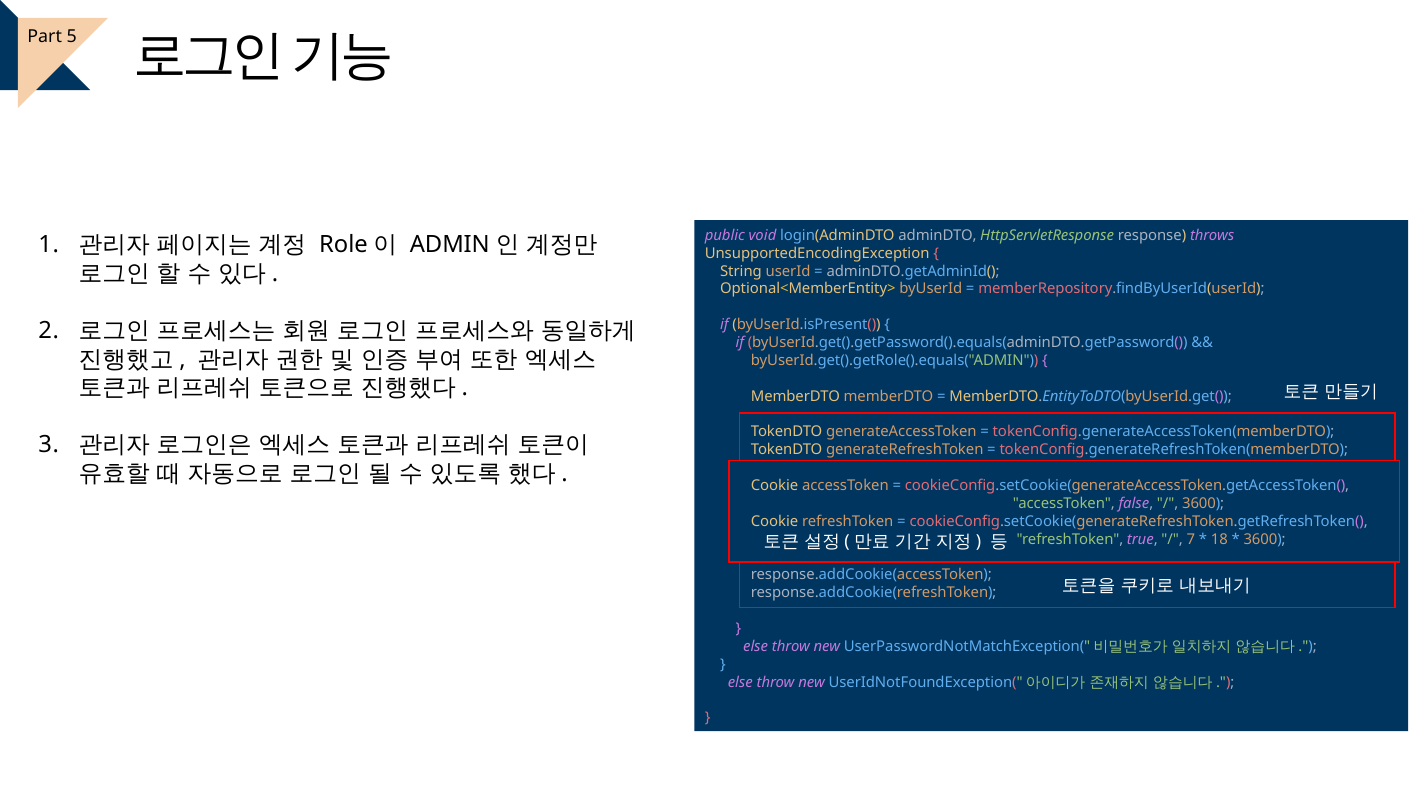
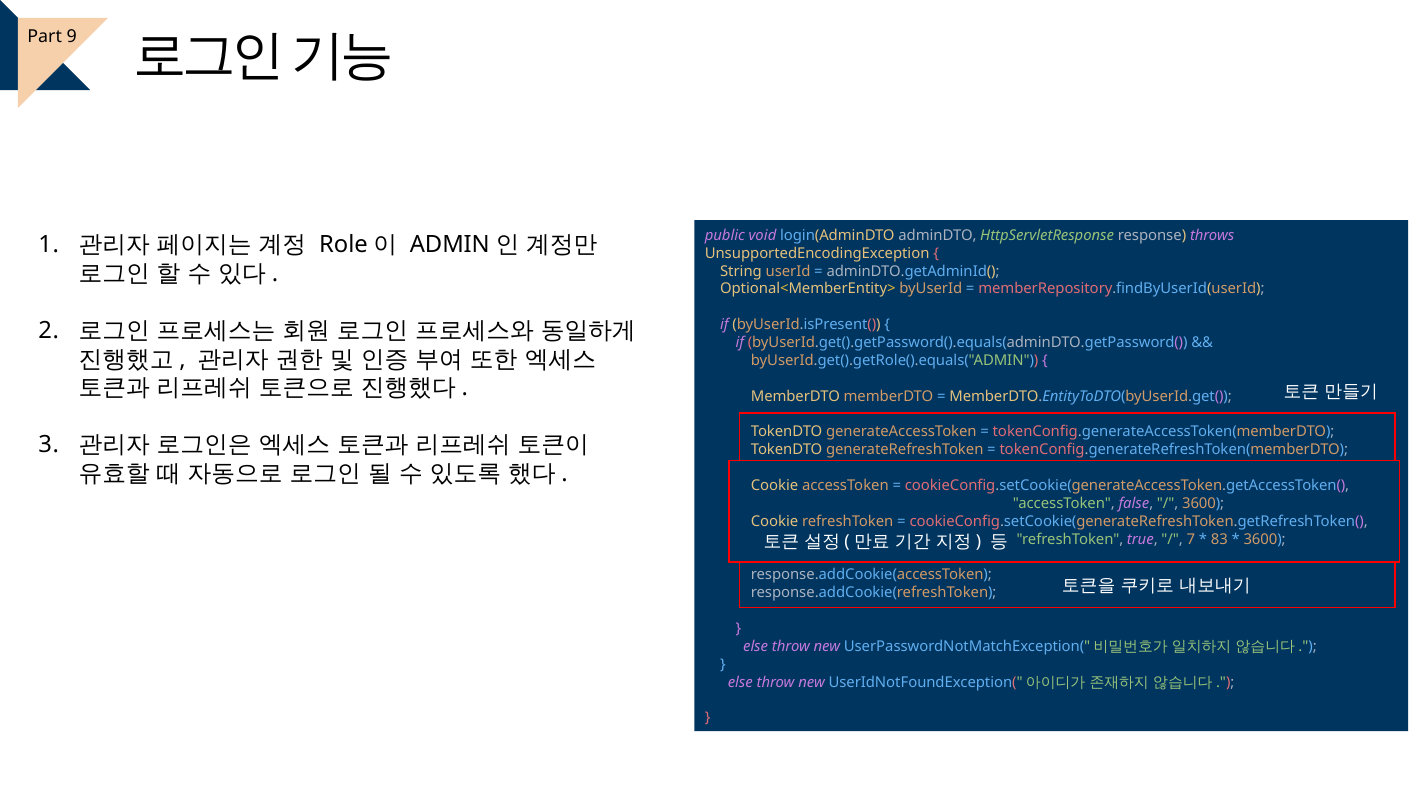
5: 5 -> 9 (72, 37)
18: 18 -> 83 (1219, 539)
